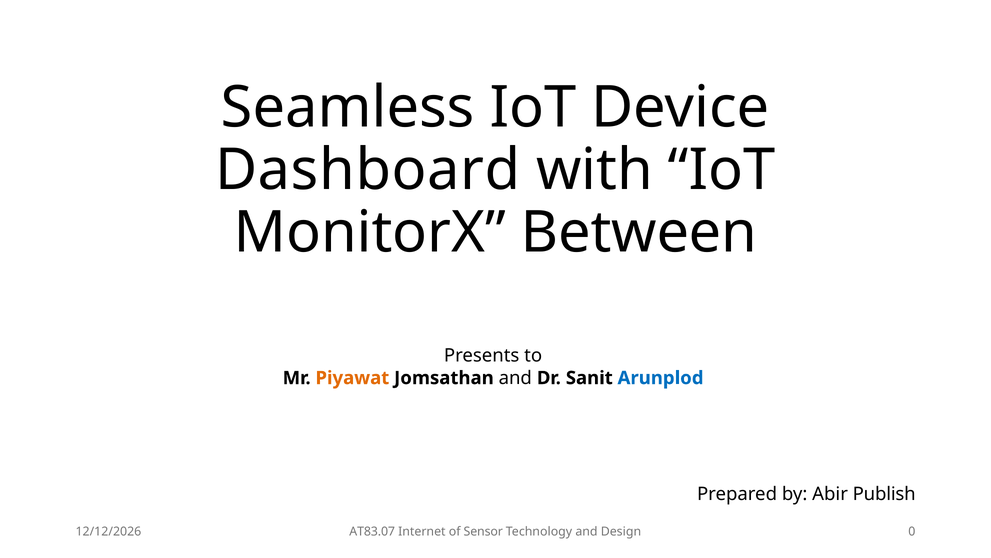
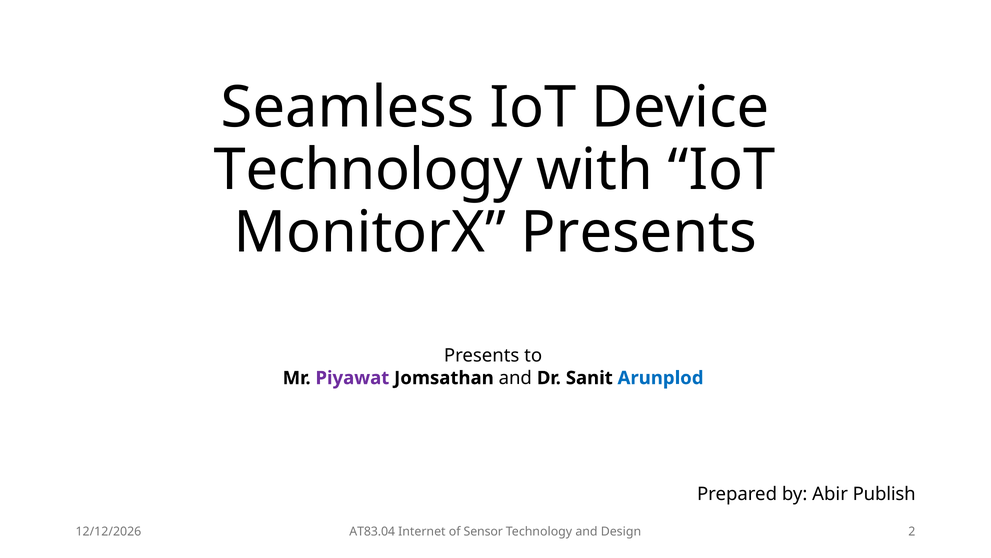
Dashboard: Dashboard -> Technology (368, 170)
MonitorX Between: Between -> Presents (639, 232)
Piyawat colour: orange -> purple (352, 378)
AT83.07: AT83.07 -> AT83.04 (372, 531)
0: 0 -> 2 (912, 531)
